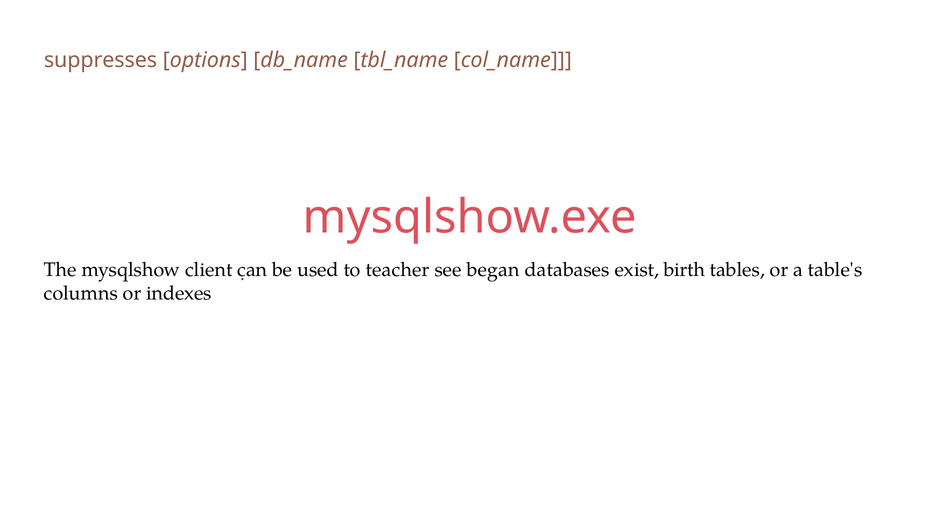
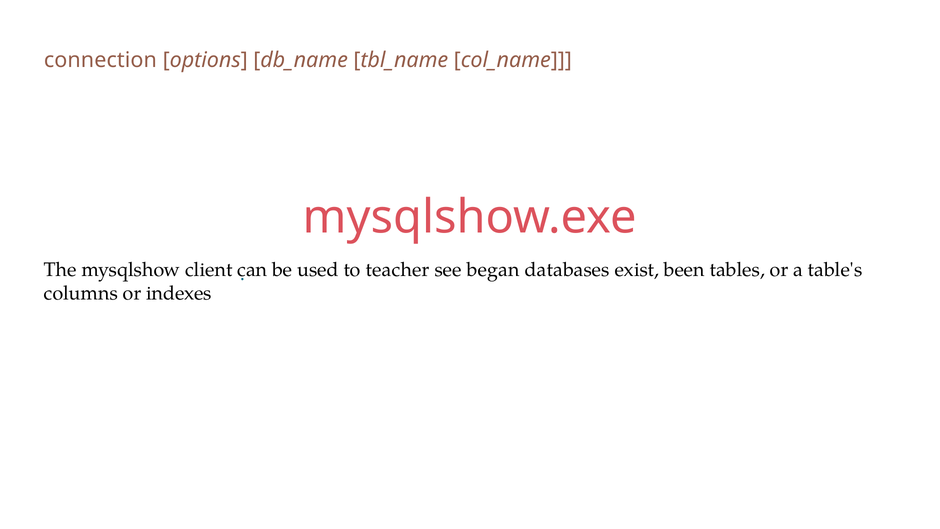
suppresses: suppresses -> connection (100, 60)
birth: birth -> been (684, 270)
